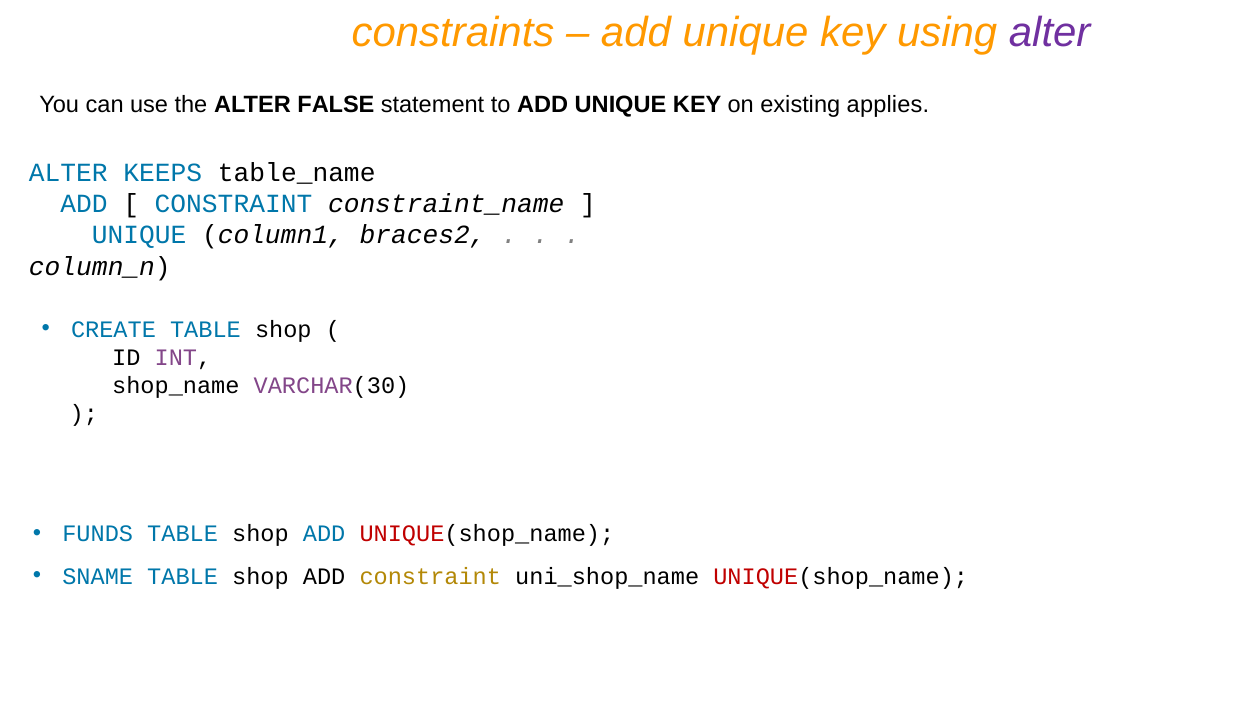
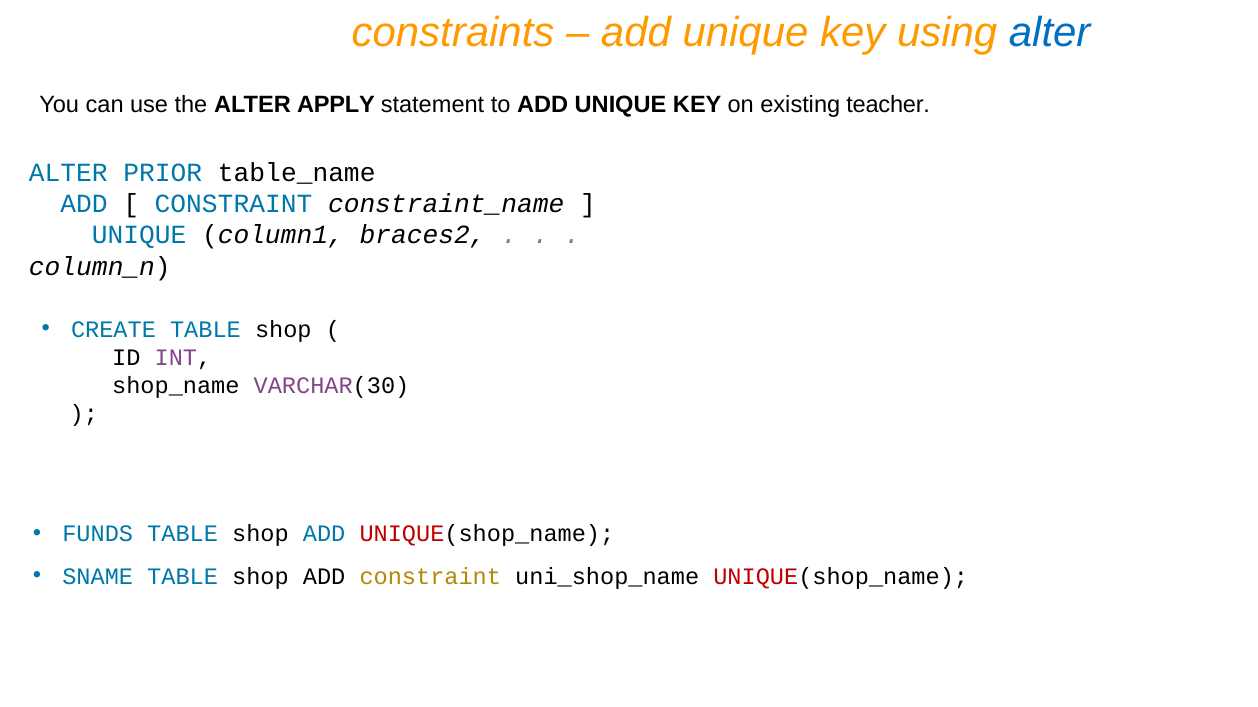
alter colour: purple -> blue (1050, 33)
FALSE: FALSE -> APPLY (336, 105)
applies: applies -> teacher (888, 105)
KEEPS: KEEPS -> PRIOR (163, 173)
